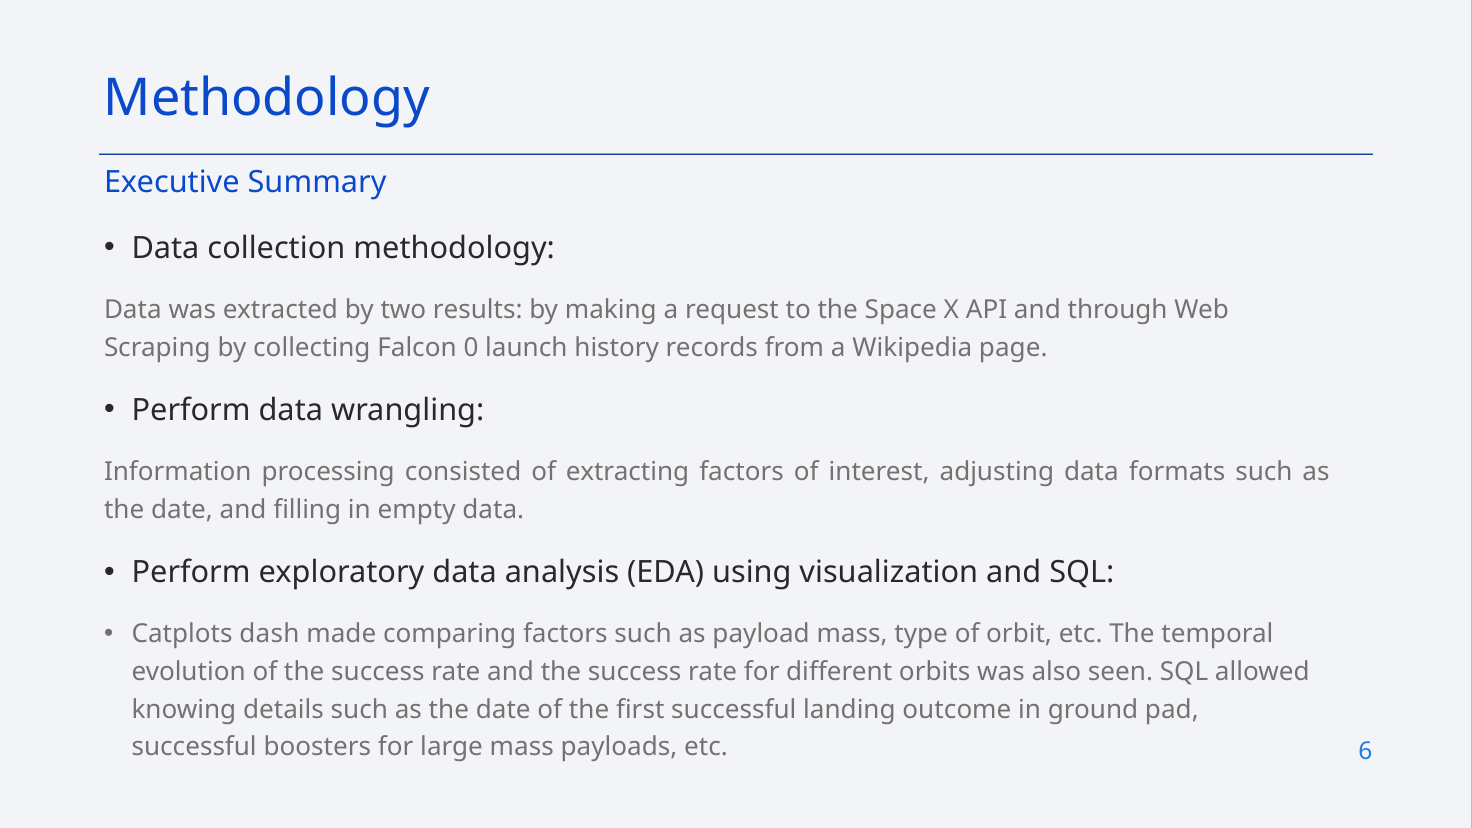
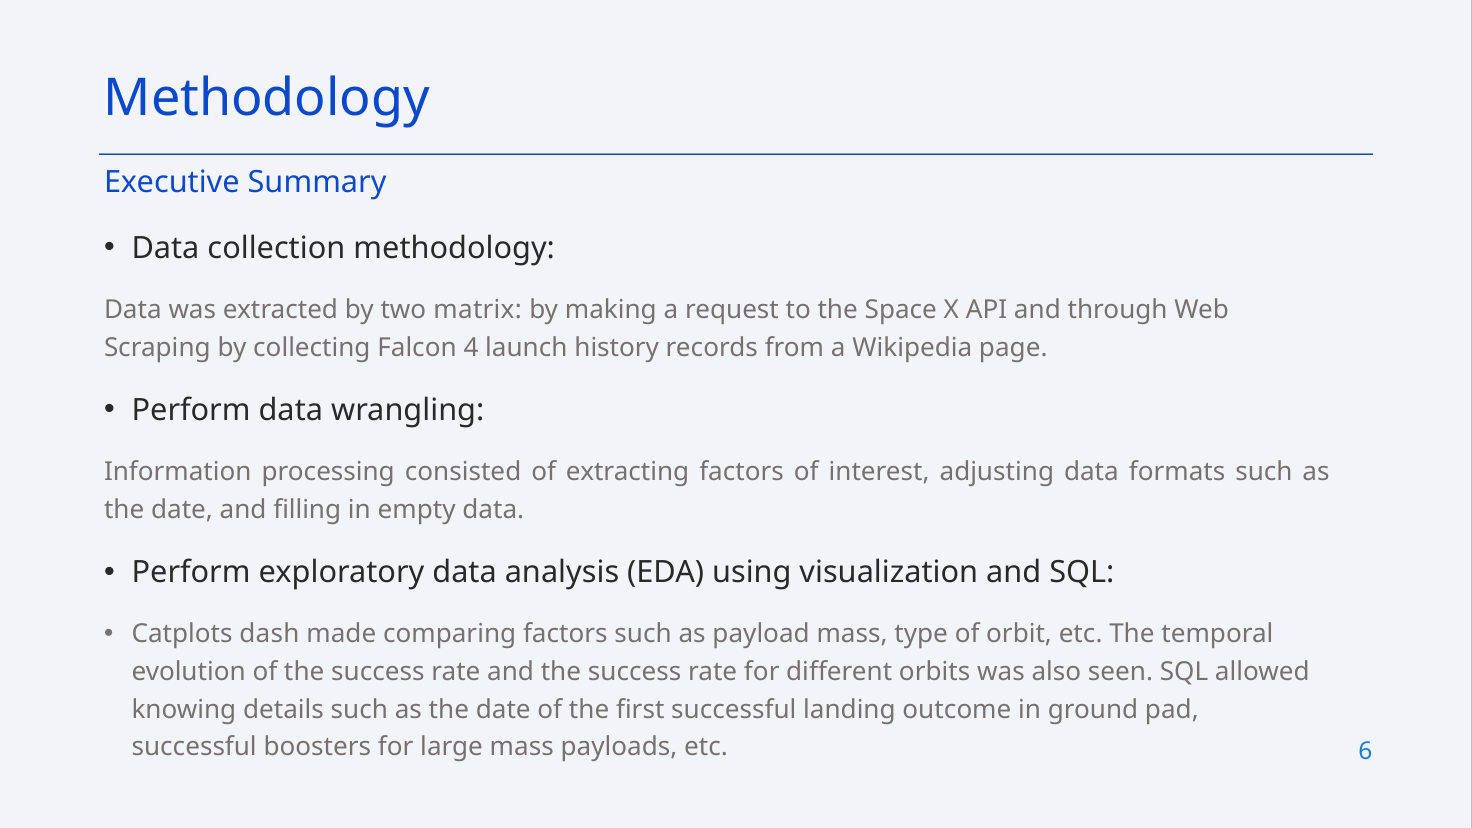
results: results -> matrix (478, 310)
0: 0 -> 4 (471, 347)
